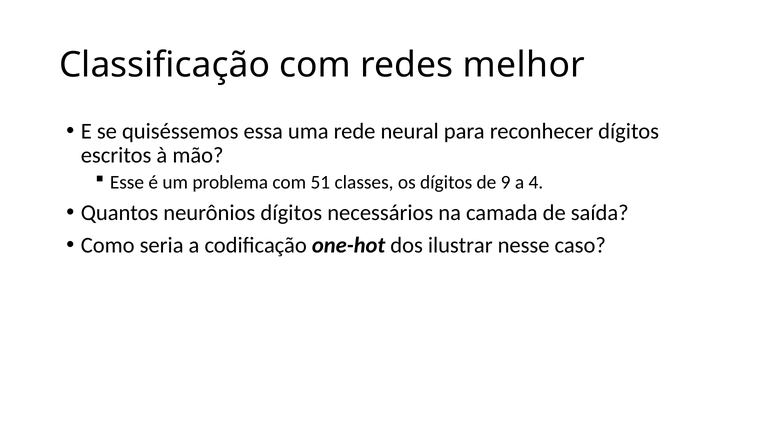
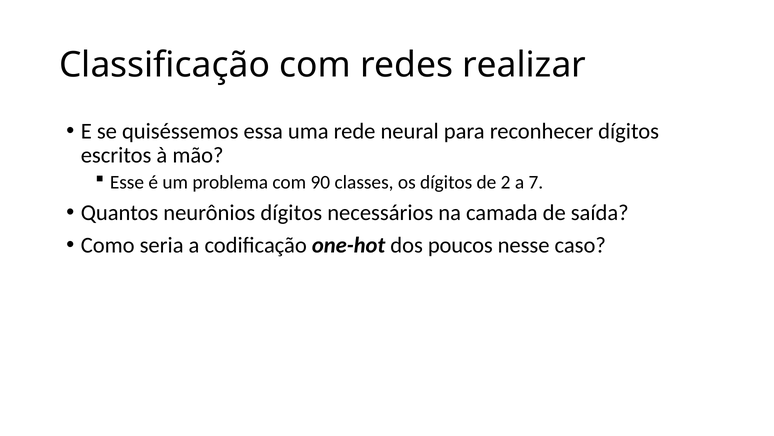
melhor: melhor -> realizar (524, 65)
51: 51 -> 90 (320, 182)
9: 9 -> 2 (506, 182)
4: 4 -> 7 (536, 182)
ilustrar: ilustrar -> poucos (460, 245)
